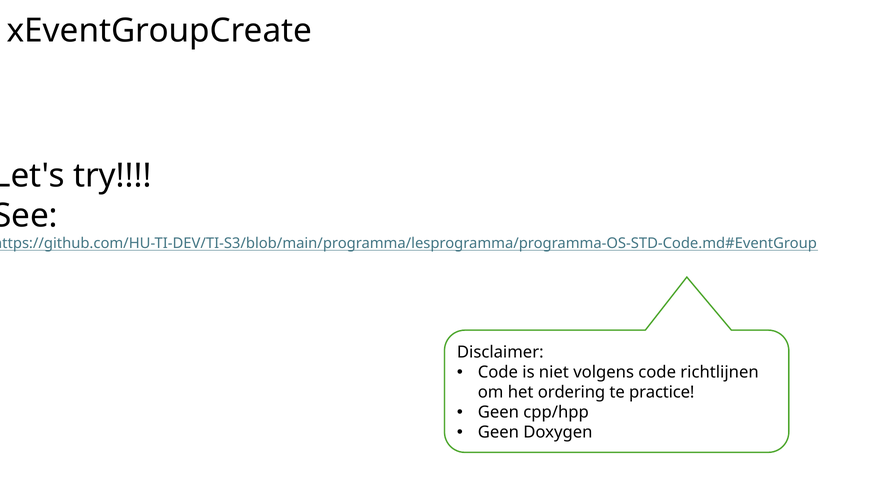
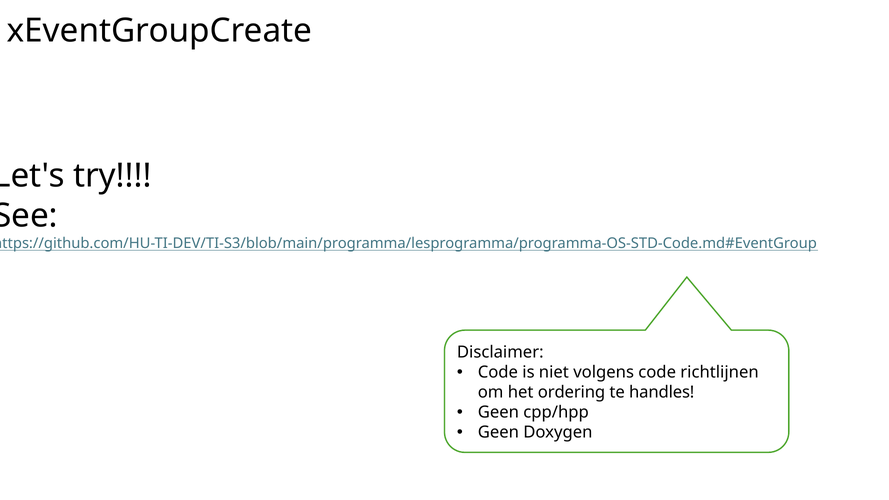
practice: practice -> handles (662, 392)
